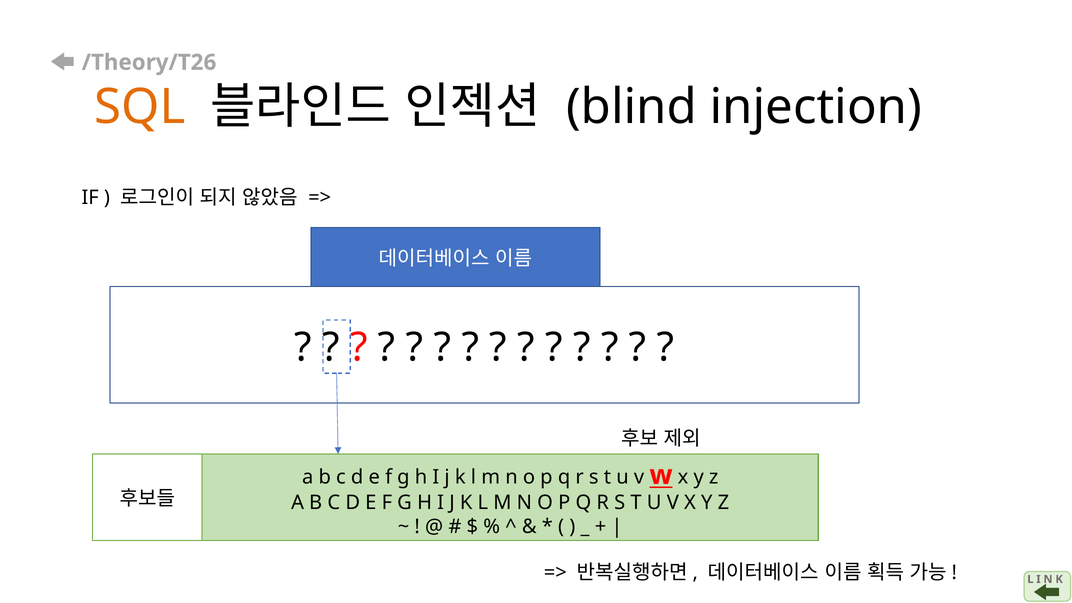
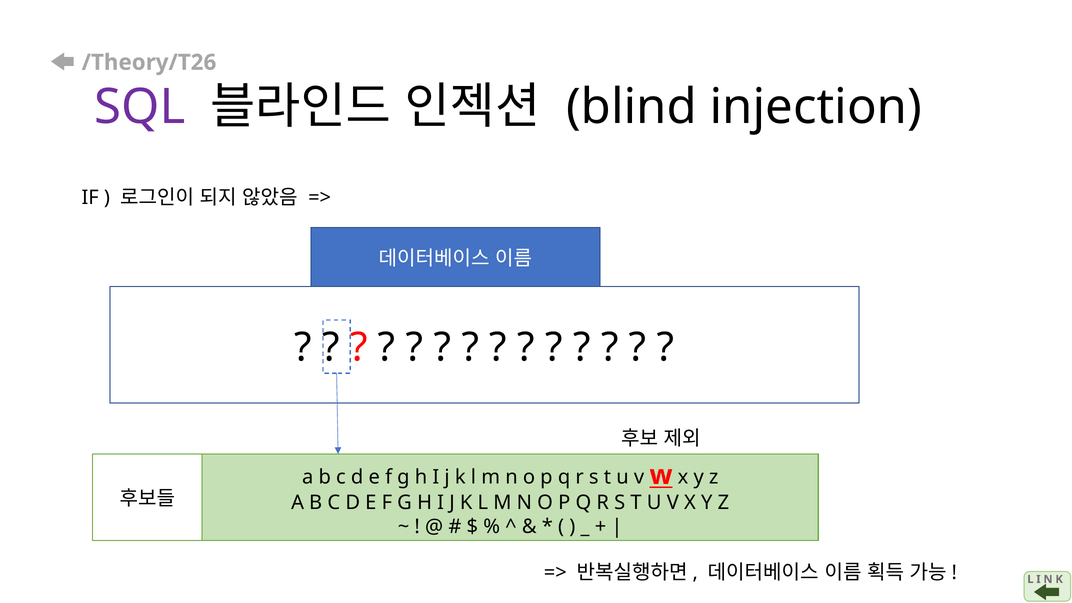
SQL colour: orange -> purple (140, 107)
